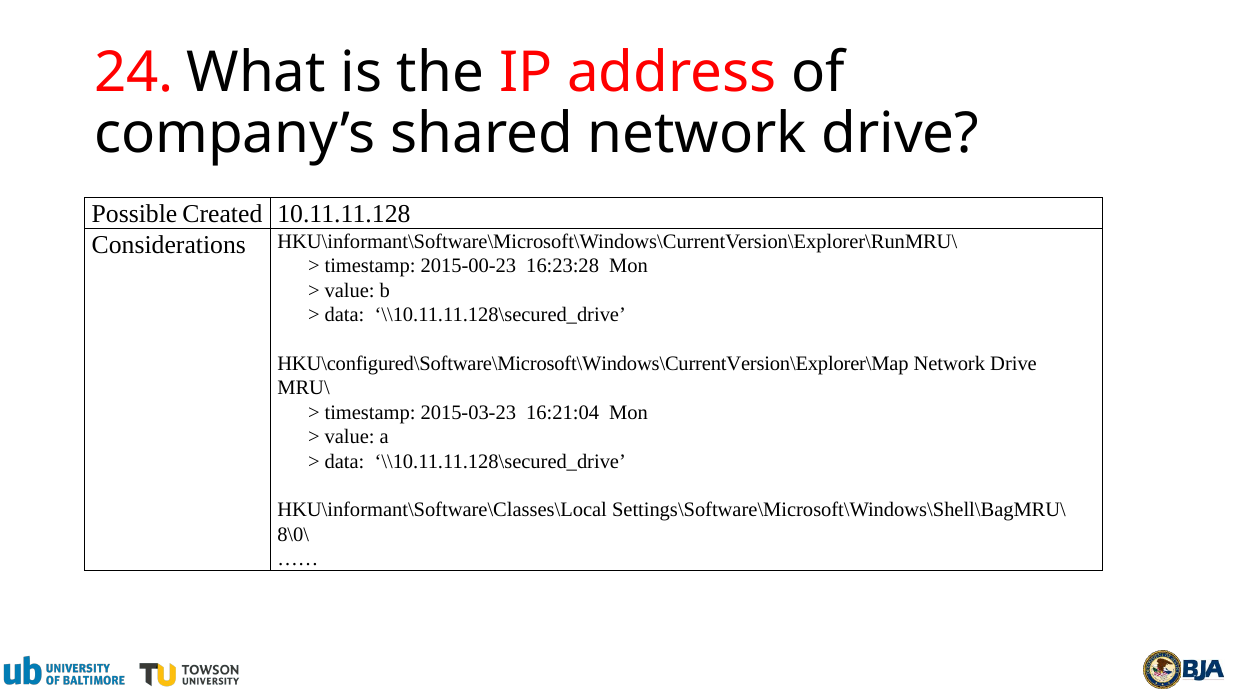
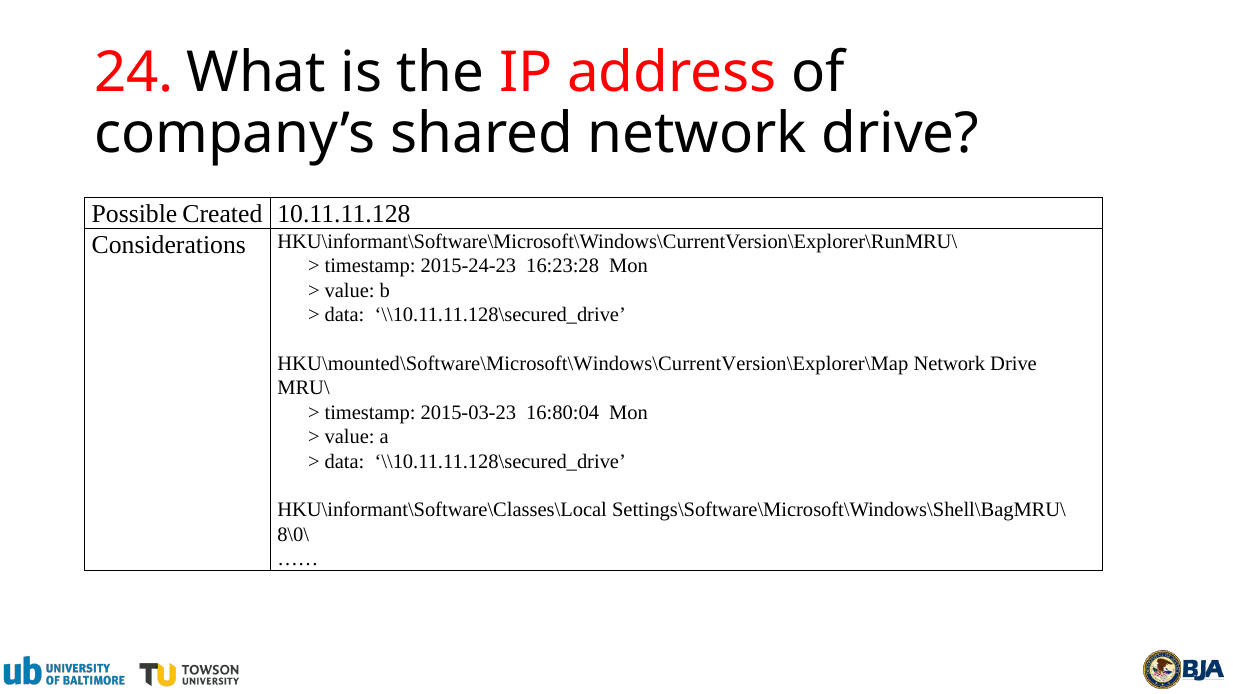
2015-00-23: 2015-00-23 -> 2015-24-23 (468, 266)
HKU\configured\Software\Microsoft\Windows\CurrentVersion\Explorer\Map: HKU\configured\Software\Microsoft\Windows\CurrentVersion\Explorer\Map -> HKU\mounted\Software\Microsoft\Windows\CurrentVersion\Explorer\Map (593, 363)
16:21:04: 16:21:04 -> 16:80:04 (563, 412)
